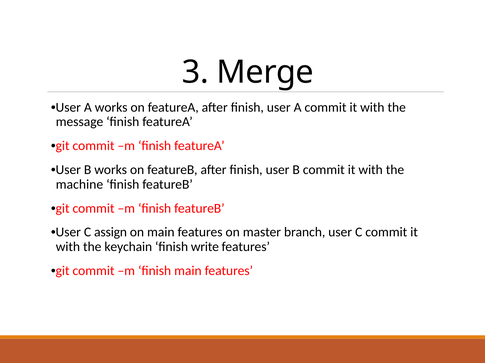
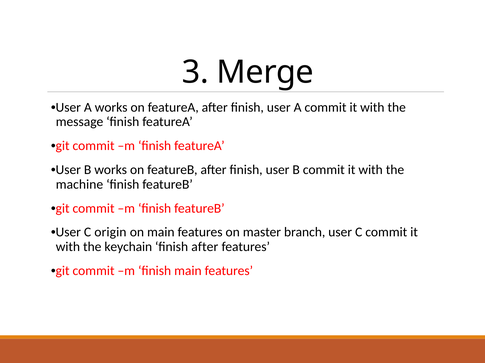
assign: assign -> origin (110, 233)
finish write: write -> after (205, 247)
